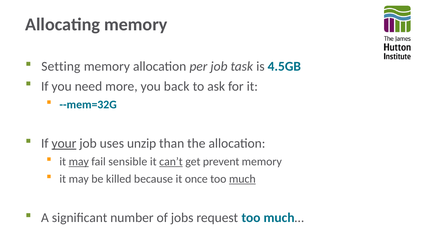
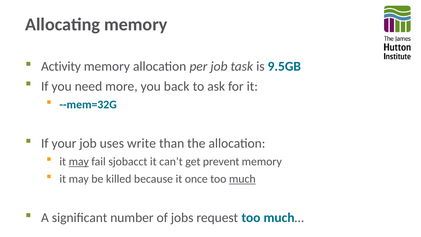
Setting: Setting -> Activity (61, 66)
4.5GB: 4.5GB -> 9.5GB (284, 66)
your underline: present -> none (64, 143)
unzip: unzip -> write (142, 143)
sensible: sensible -> sjobacct (128, 162)
can’t underline: present -> none (171, 162)
